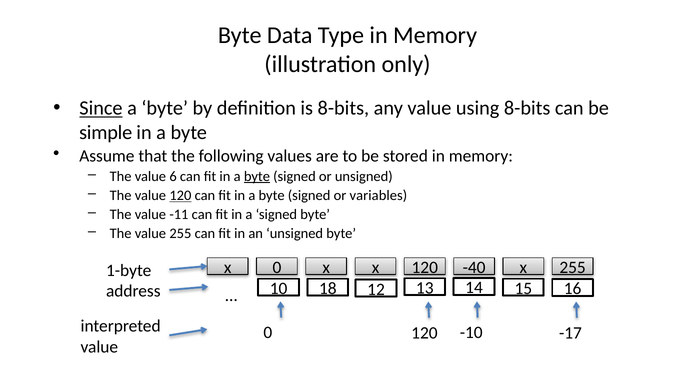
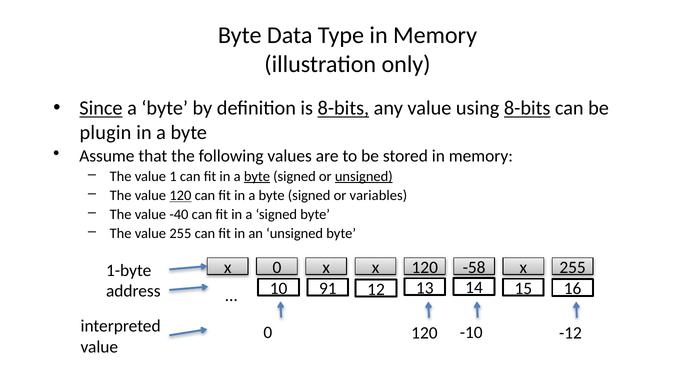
8-bits underline: none -> present (343, 108)
8-bits underline: none -> present (527, 108)
simple: simple -> plugin (105, 133)
6: 6 -> 1 (173, 176)
unsigned underline: none -> present (364, 176)
-11: -11 -> -40 (179, 215)
-40: -40 -> -58 (474, 267)
18: 18 -> 91 (328, 288)
-17: -17 -> -12 (570, 333)
